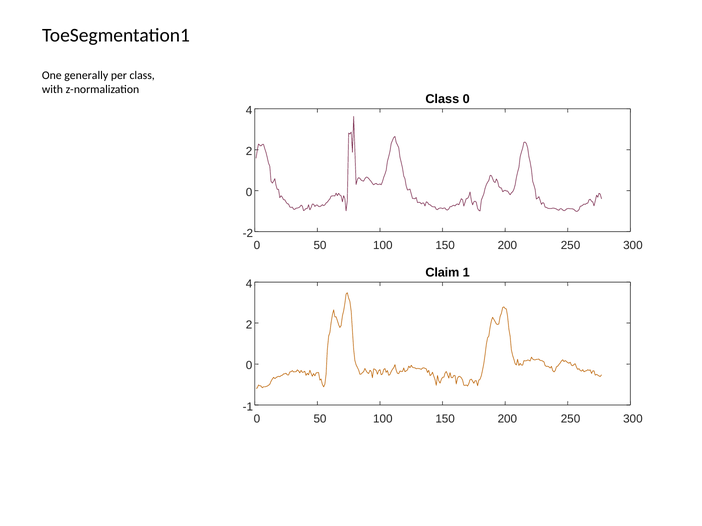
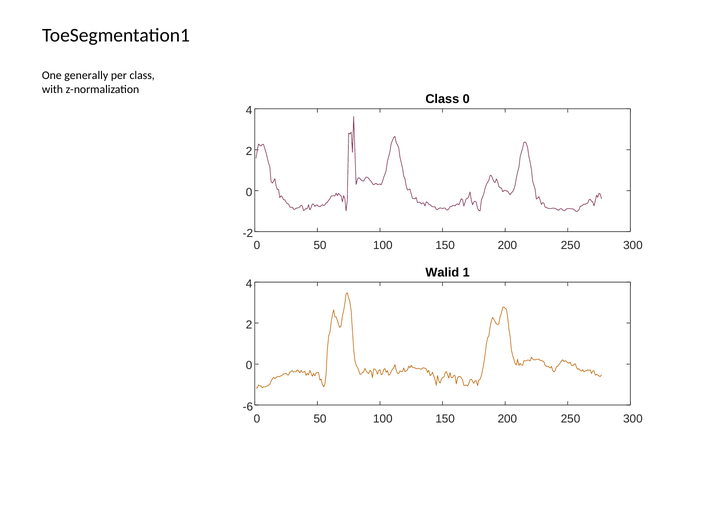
Claim: Claim -> Walid (442, 273)
-1: -1 -> -6 (248, 407)
